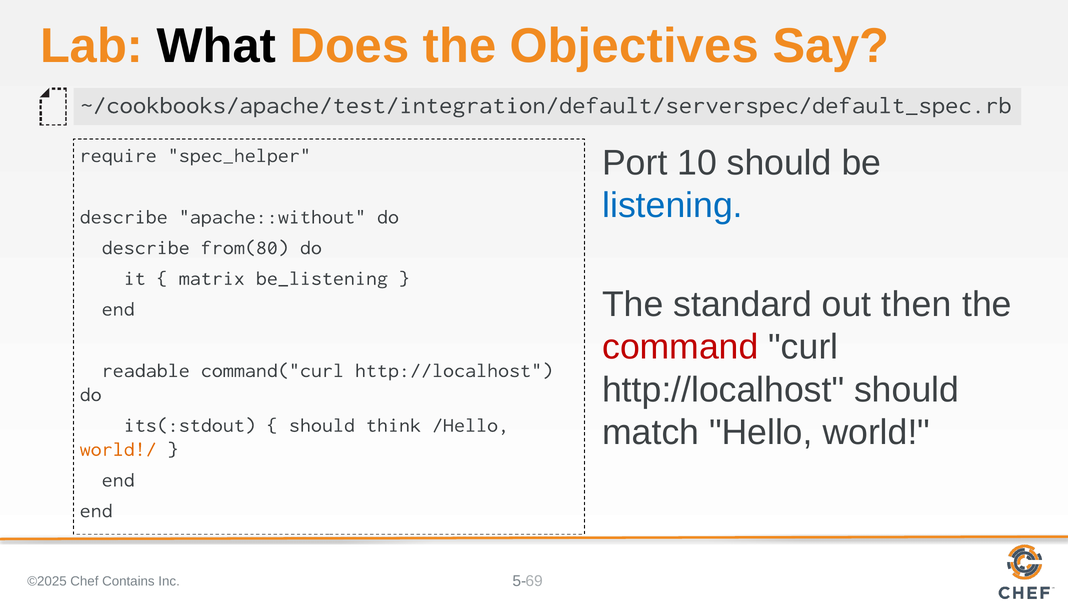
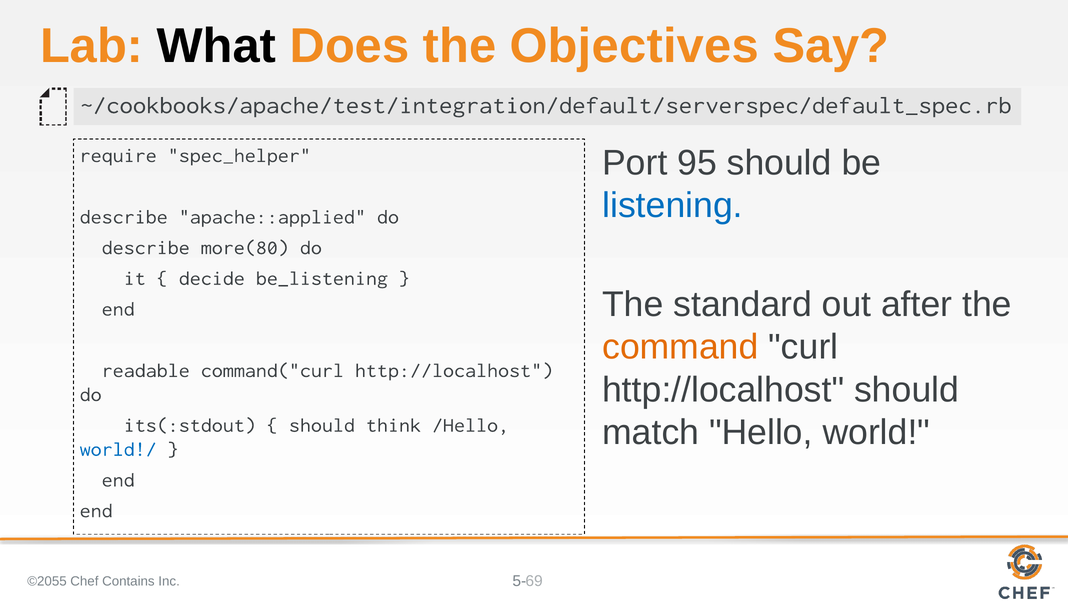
10: 10 -> 95 (697, 163)
apache::without: apache::without -> apache::applied (272, 217)
from(80: from(80 -> more(80 (245, 247)
matrix: matrix -> decide (212, 278)
then: then -> after (917, 304)
command colour: red -> orange (680, 347)
world!/ colour: orange -> blue (118, 449)
©2025: ©2025 -> ©2055 (47, 581)
